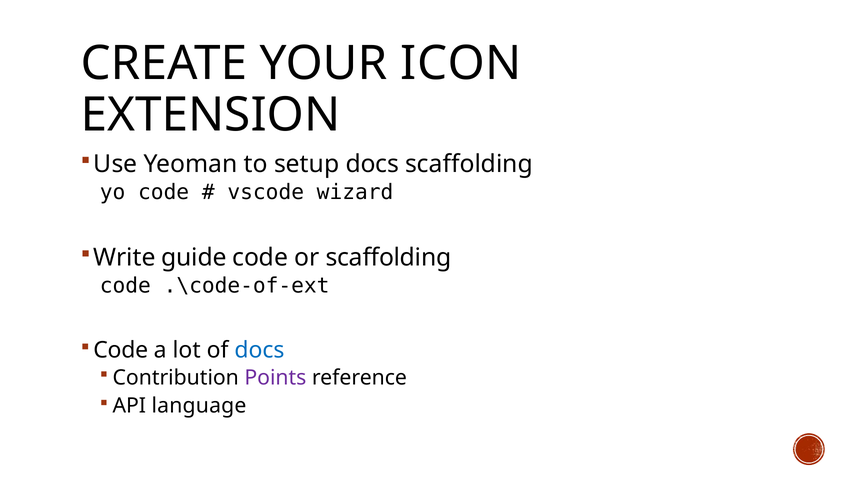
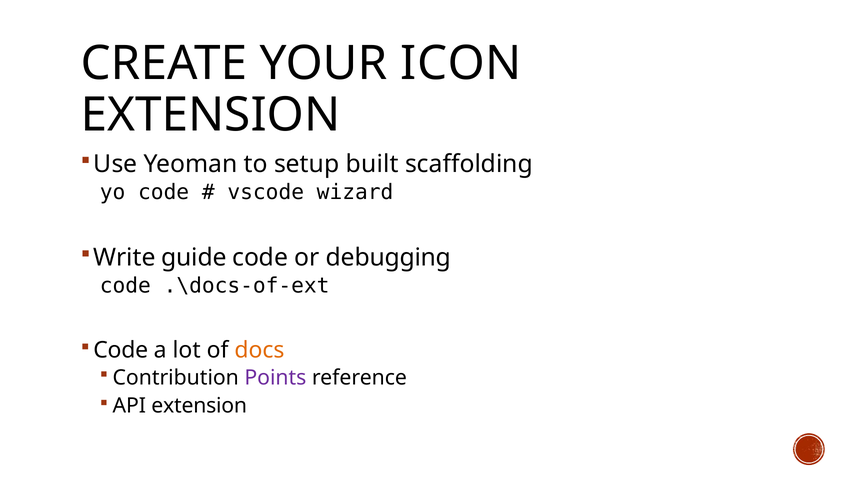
setup docs: docs -> built (372, 164)
or scaffolding: scaffolding -> debugging (389, 258)
.\code-of-ext: .\code-of-ext -> .\docs-of-ext (247, 286)
docs colour: blue -> orange (259, 350)
API language: language -> extension (199, 406)
